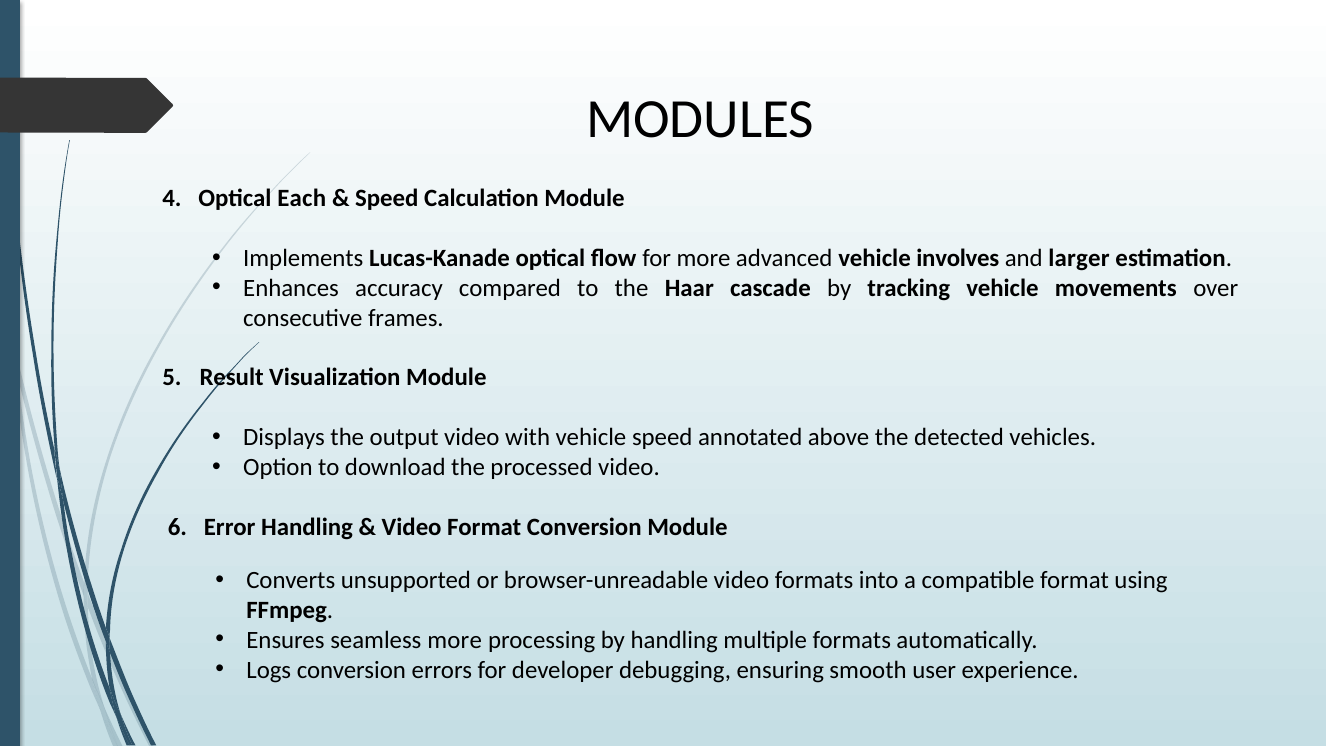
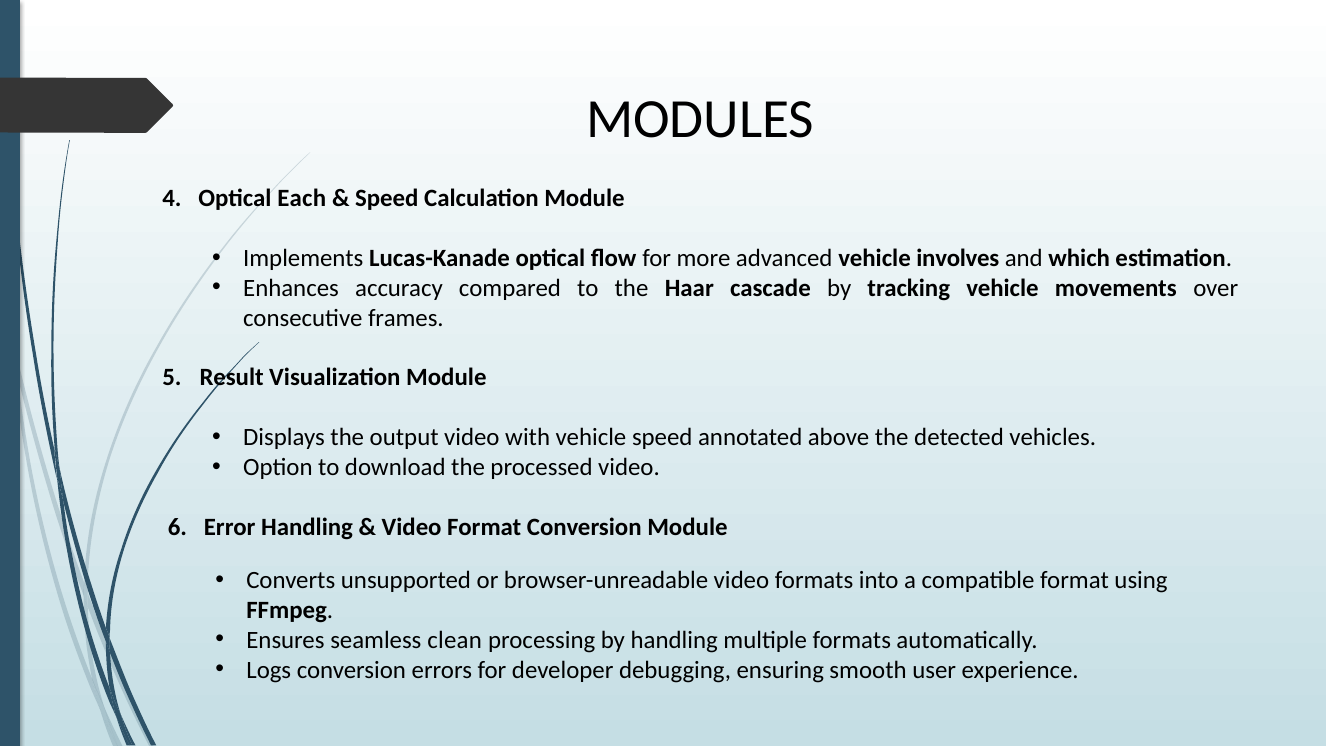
larger: larger -> which (1079, 258)
seamless more: more -> clean (455, 640)
